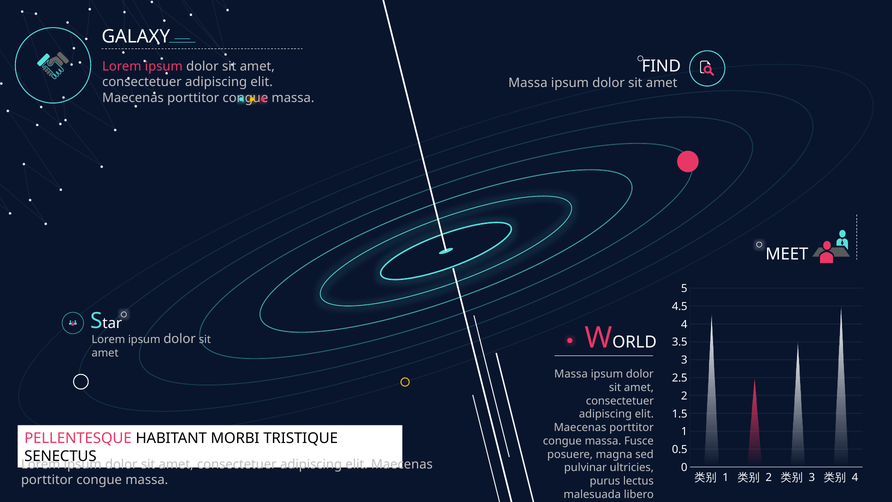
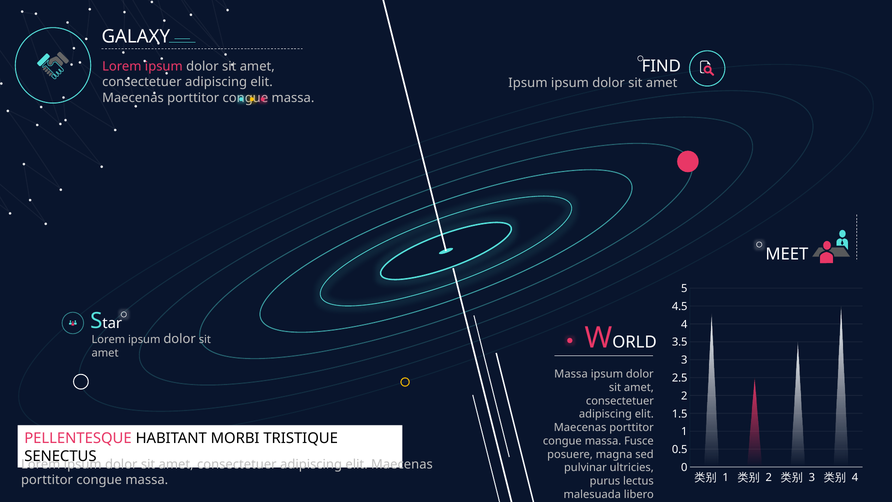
Massa: Massa -> Ipsum (528, 83)
